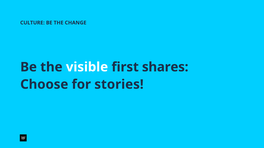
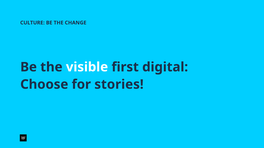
shares: shares -> digital (165, 67)
